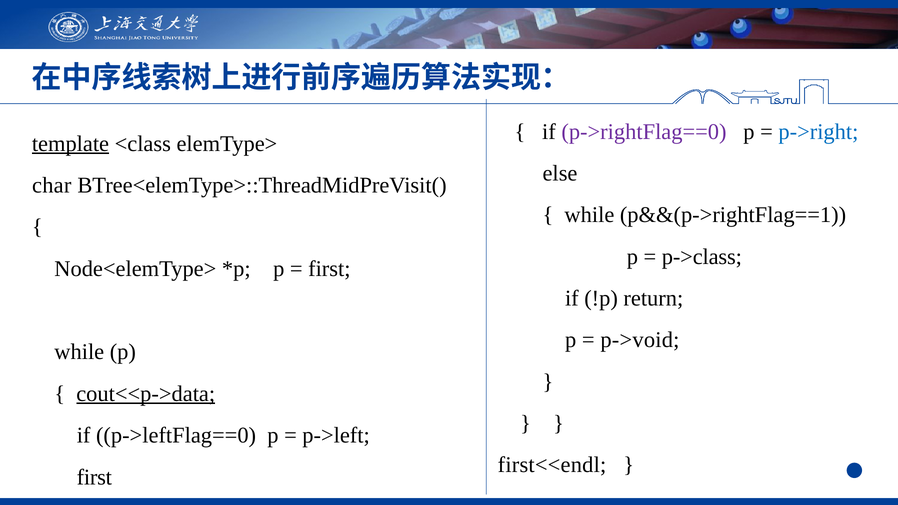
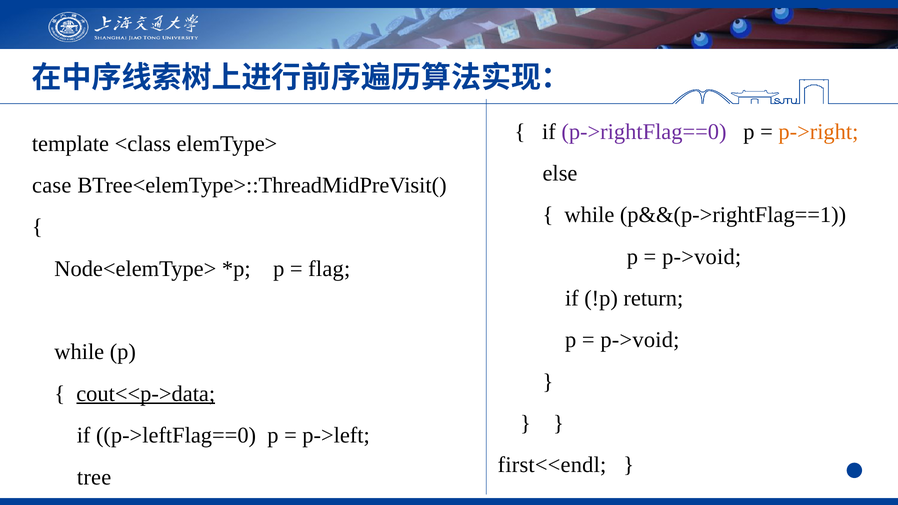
p->right colour: blue -> orange (818, 132)
template underline: present -> none (70, 144)
char: char -> case (52, 185)
p->class: p->class -> p->void (702, 257)
first: first -> flag (329, 269)
first: first -> tree (94, 477)
